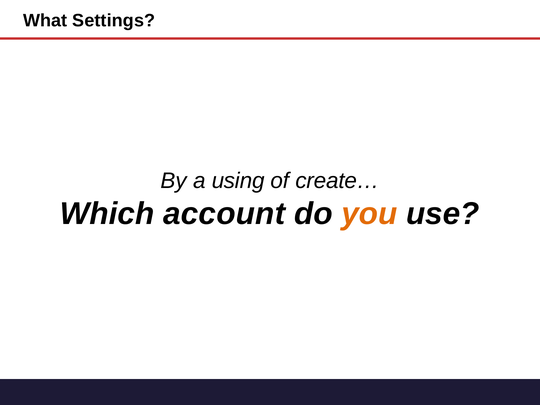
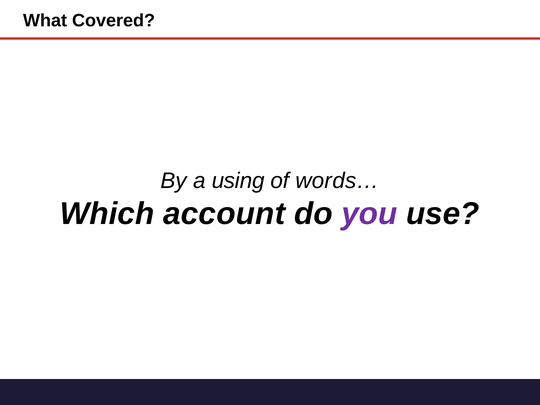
Settings: Settings -> Covered (114, 21)
create…: create… -> words… (337, 181)
you colour: orange -> purple (369, 214)
